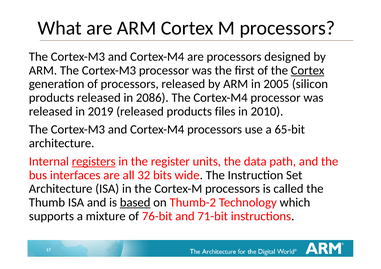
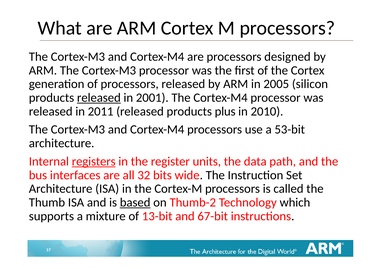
Cortex underline: present -> none (308, 70)
released underline: none -> present (99, 98)
2086: 2086 -> 2001 (152, 98)
2019: 2019 -> 2011 (101, 111)
files: files -> plus (225, 111)
65-bit: 65-bit -> 53-bit (290, 130)
76-bit: 76-bit -> 13-bit (157, 216)
71-bit: 71-bit -> 67-bit (213, 216)
